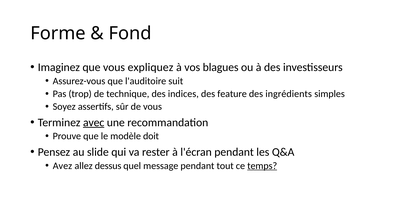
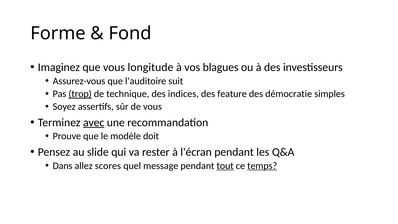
expliquez: expliquez -> longitude (150, 67)
trop underline: none -> present (80, 94)
ingrédients: ingrédients -> démocratie (289, 94)
Avez: Avez -> Dans (63, 166)
dessus: dessus -> scores (108, 166)
tout underline: none -> present (225, 166)
